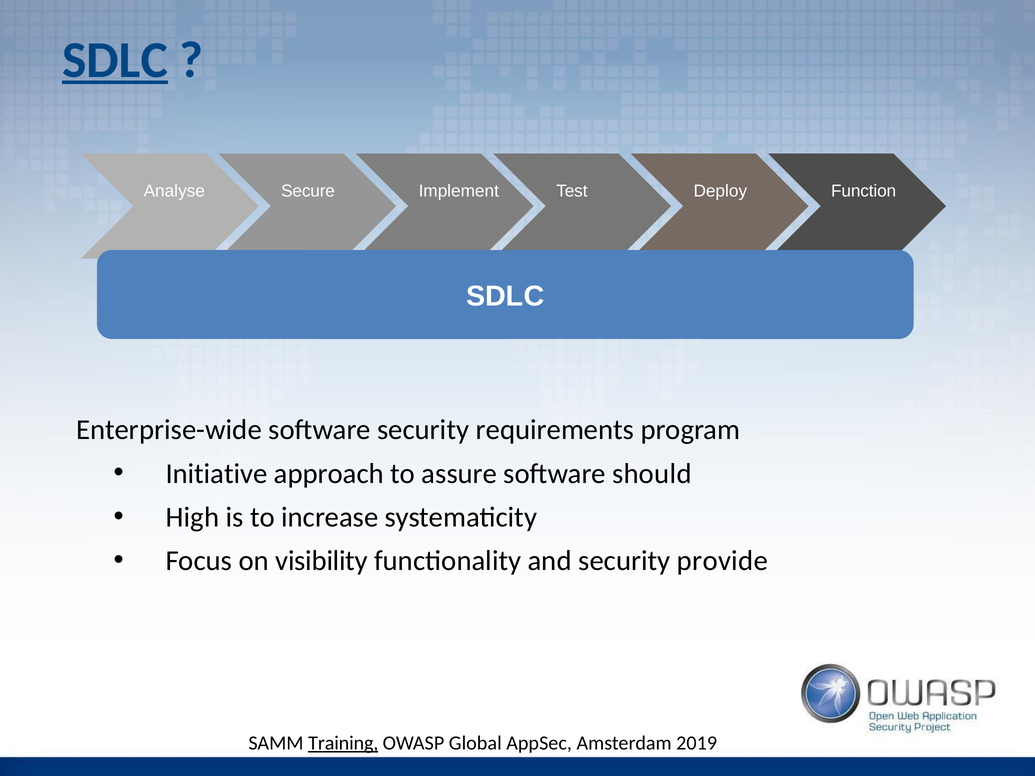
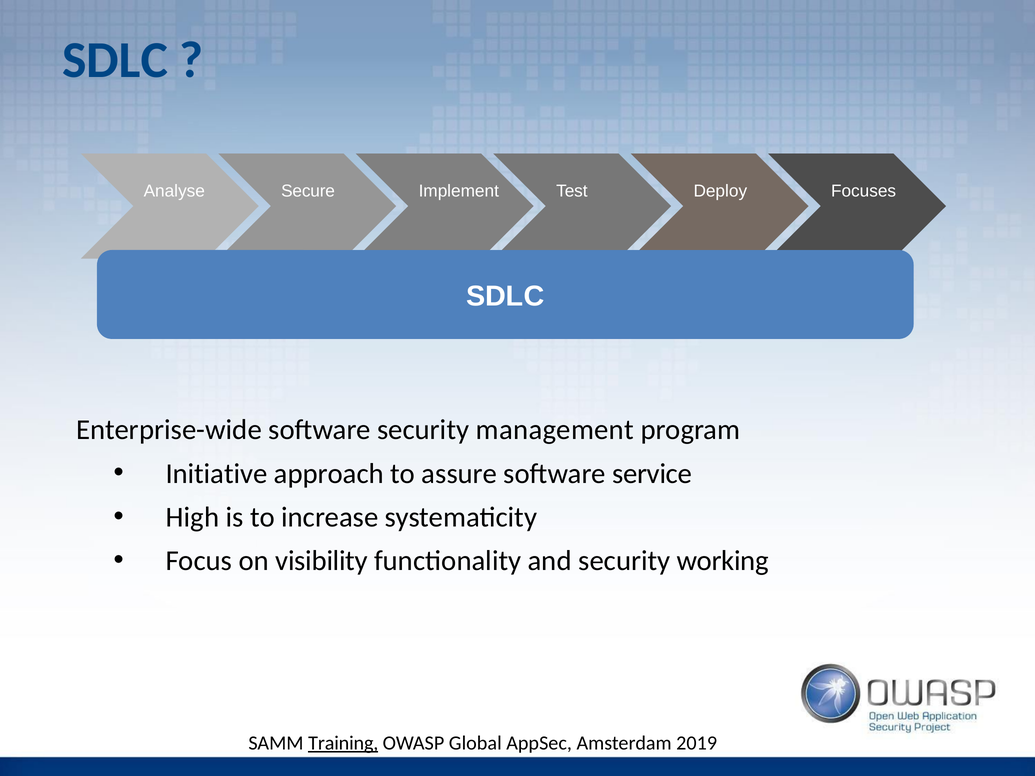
SDLC underline: present -> none (115, 60)
Function: Function -> Focuses (864, 191)
requirements: requirements -> management (555, 430)
should: should -> service (652, 474)
provide: provide -> working (723, 561)
